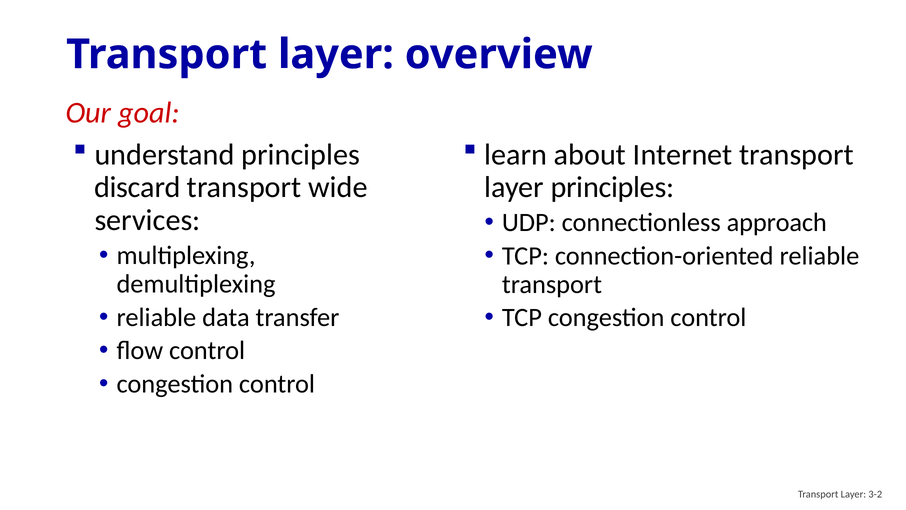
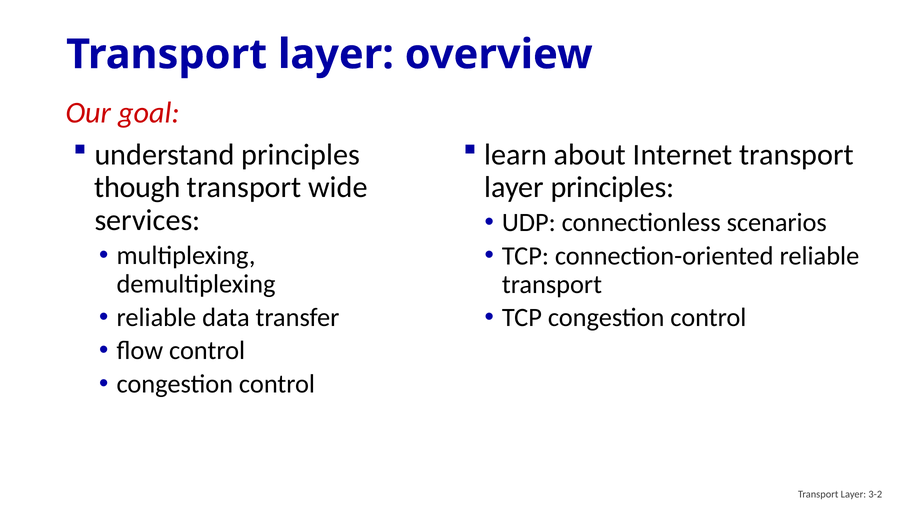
discard: discard -> though (137, 187)
approach: approach -> scenarios (777, 222)
